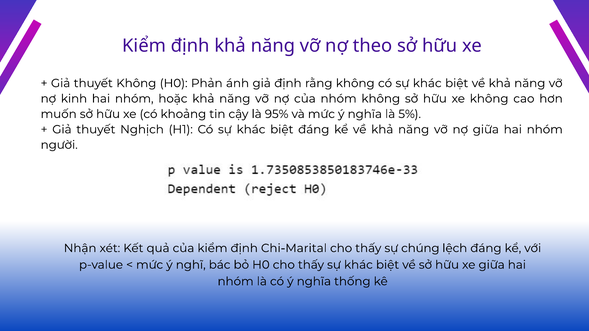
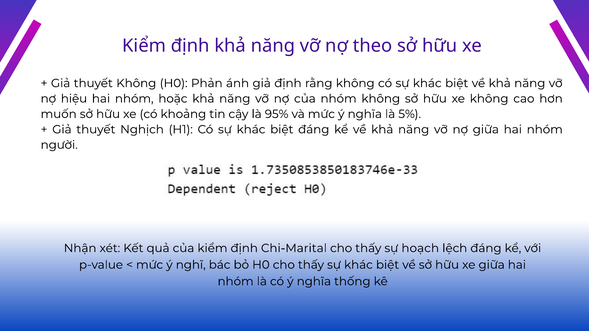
kinh: kinh -> hiệu (74, 99)
chúng: chúng -> hoạch (420, 248)
